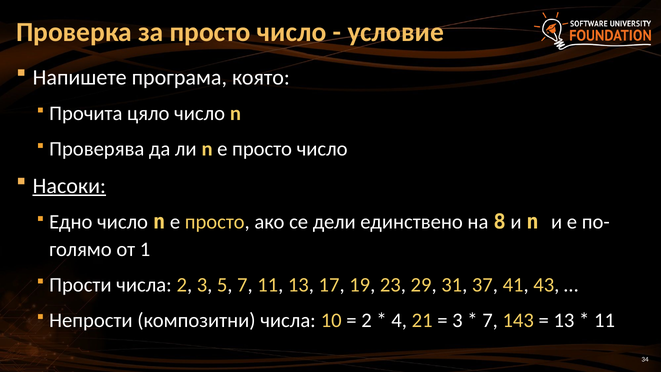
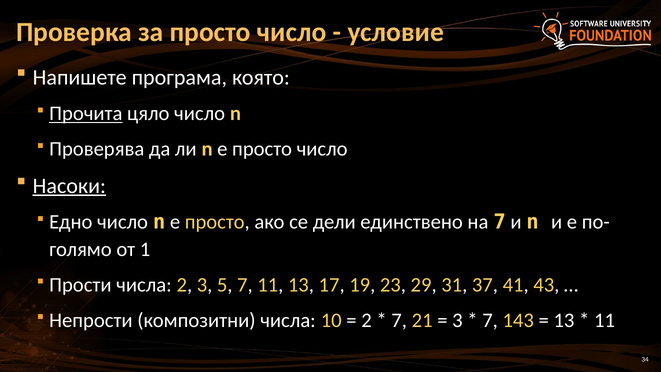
Прочита underline: none -> present (86, 114)
на 8: 8 -> 7 (500, 222)
4: 4 -> 7 (399, 320)
